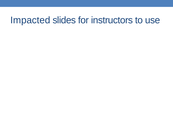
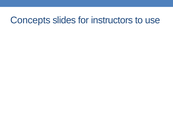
Impacted: Impacted -> Concepts (30, 20)
